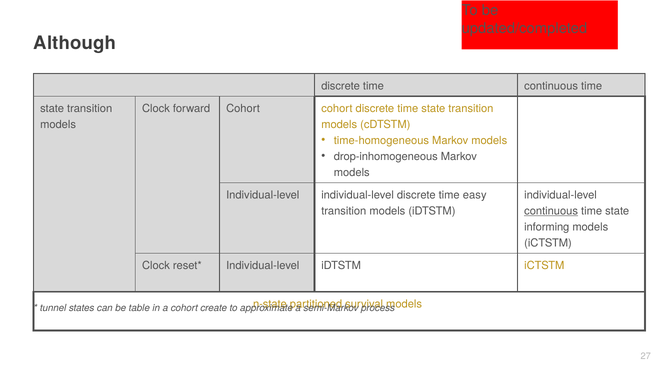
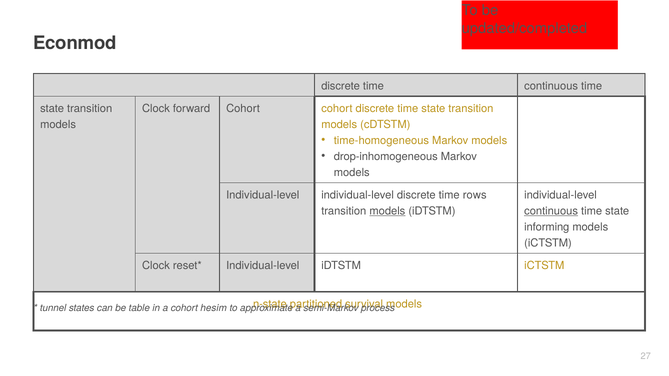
Although: Although -> Econmod (75, 43)
easy: easy -> rows (475, 195)
models underline: none -> present (387, 211)
create: create -> hesim (214, 308)
